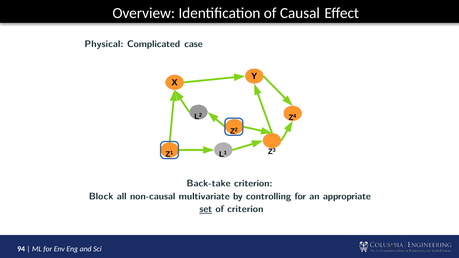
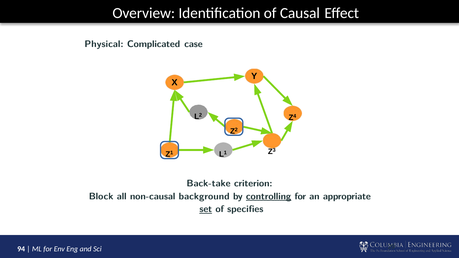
multivariate: multivariate -> background (204, 196)
controlling underline: none -> present (269, 196)
of criterion: criterion -> specifies (245, 209)
